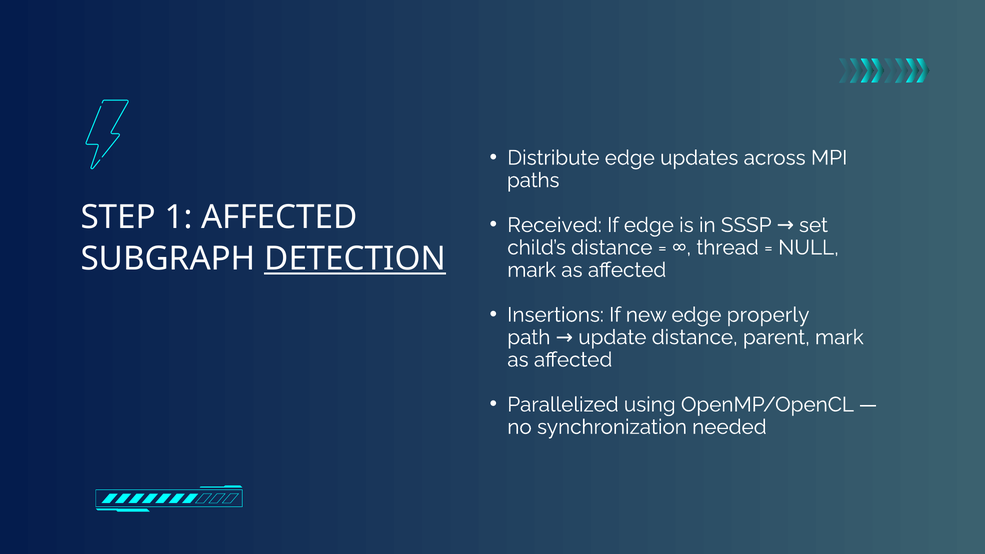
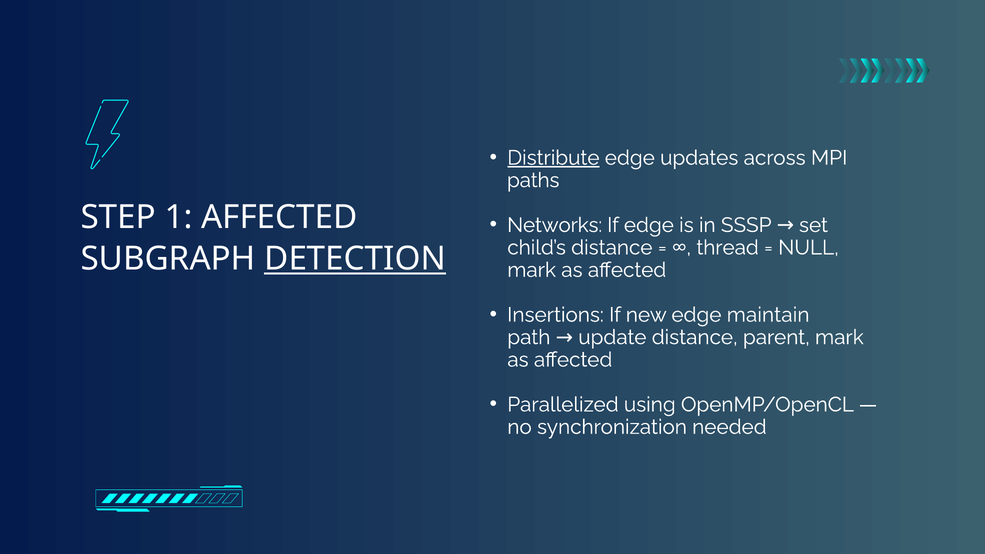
Distribute underline: none -> present (553, 158)
Received: Received -> Networks (555, 225)
properly: properly -> maintain (768, 315)
